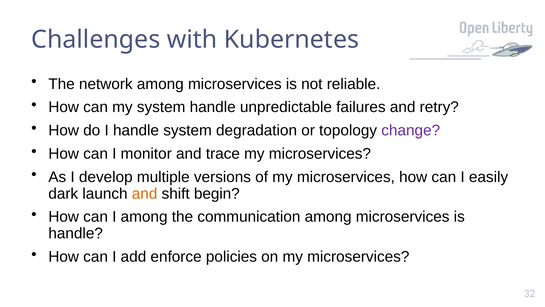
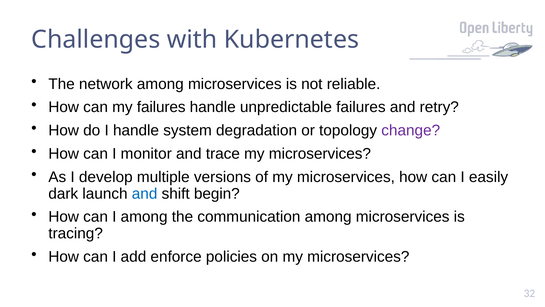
my system: system -> failures (161, 107)
and colour: orange -> blue (145, 193)
handle: handle -> tracing (76, 233)
